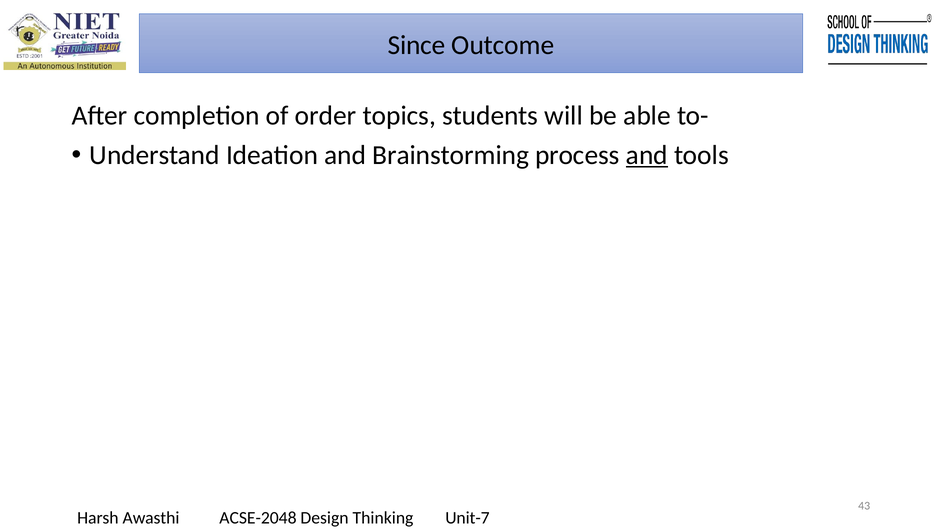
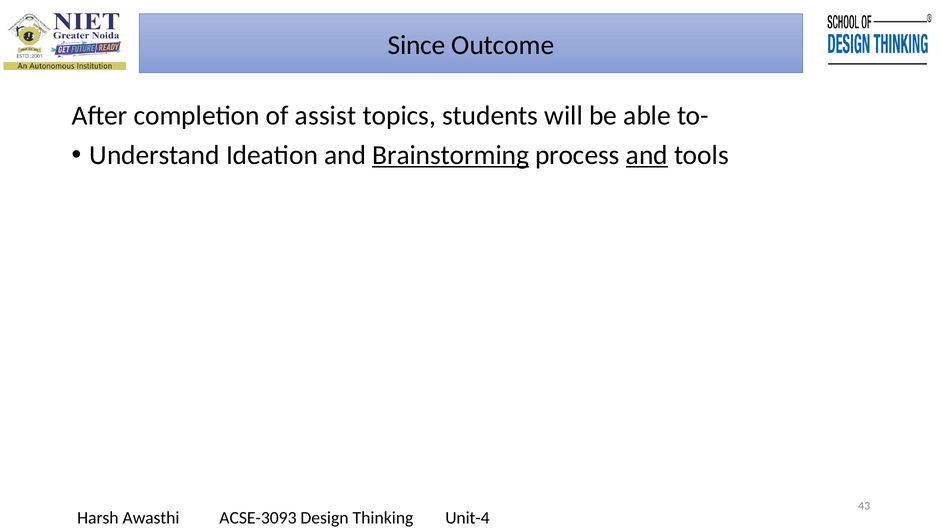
order: order -> assist (326, 116)
Brainstorming underline: none -> present (451, 155)
ACSE-2048: ACSE-2048 -> ACSE-3093 (258, 518)
Unit-7: Unit-7 -> Unit-4 (467, 518)
